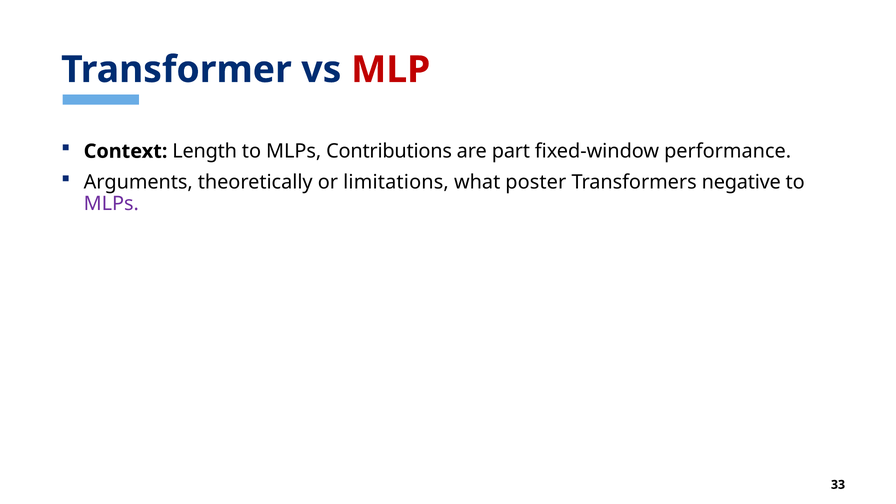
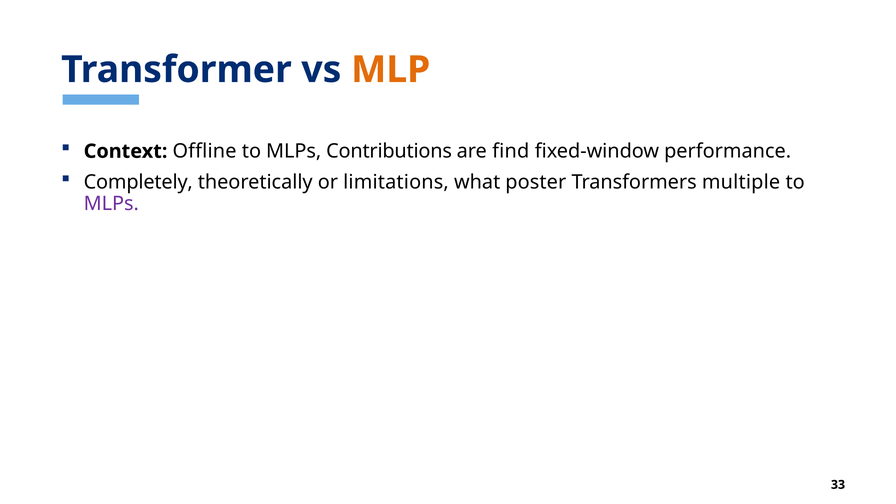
MLP colour: red -> orange (391, 70)
Length: Length -> Offline (204, 151)
part: part -> find (511, 151)
Arguments: Arguments -> Completely (138, 182)
negative: negative -> multiple (741, 182)
